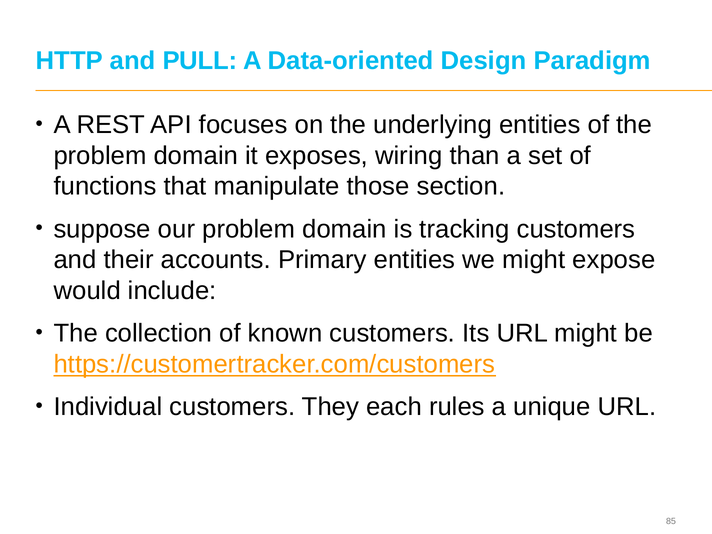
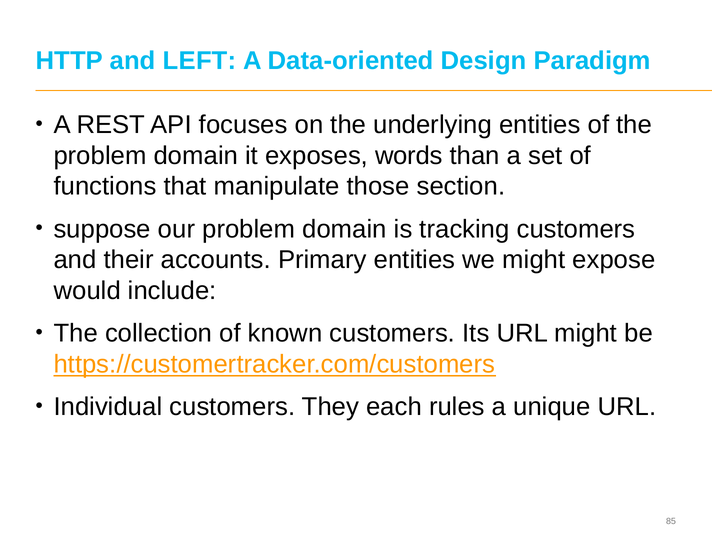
PULL: PULL -> LEFT (200, 61)
wiring: wiring -> words (409, 156)
